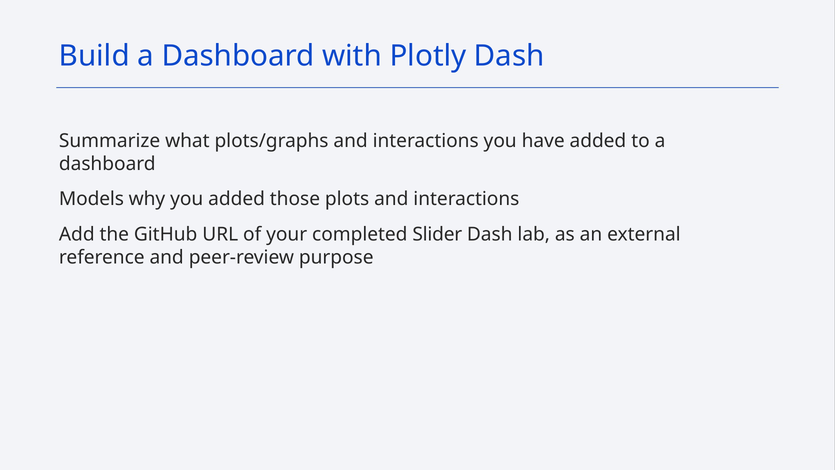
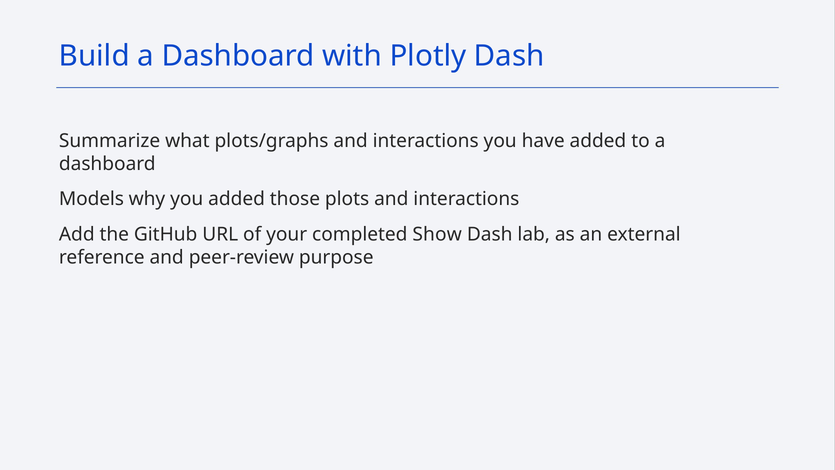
Slider: Slider -> Show (437, 234)
